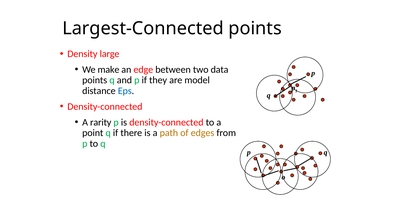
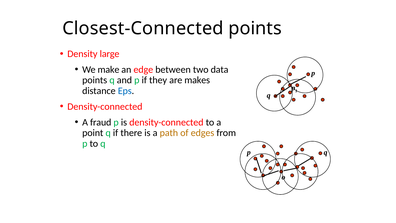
Largest-Connected: Largest-Connected -> Closest-Connected (143, 28)
model: model -> makes (197, 80)
rarity: rarity -> fraud (101, 122)
